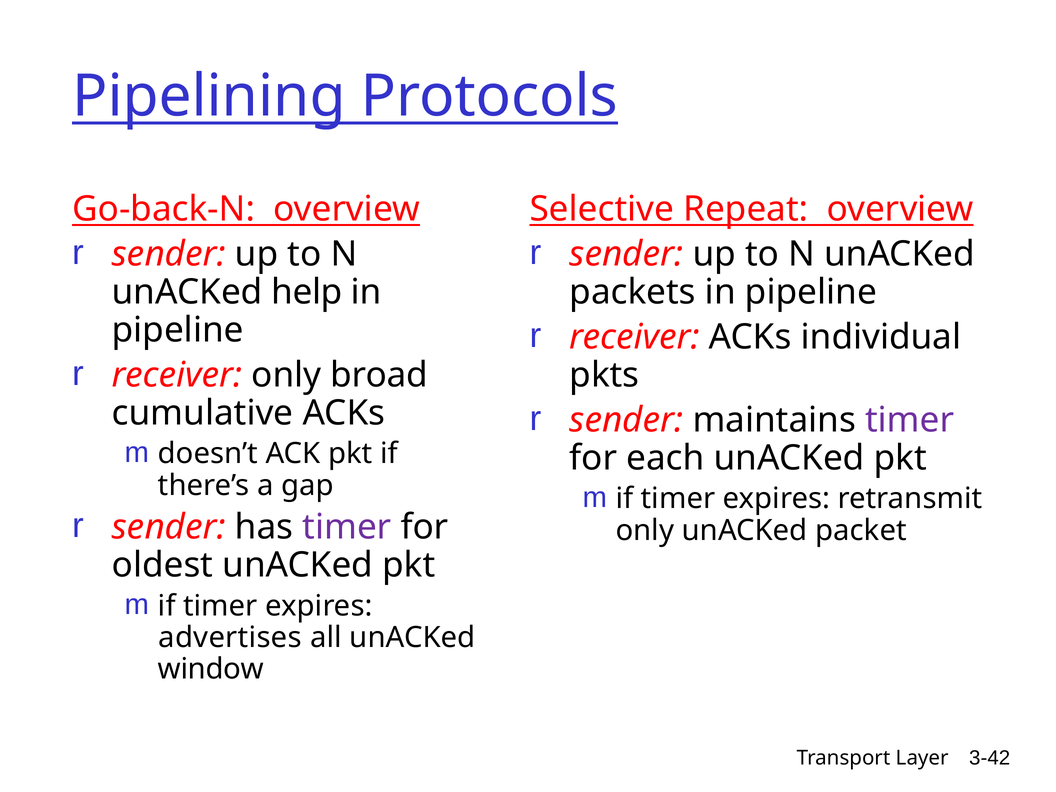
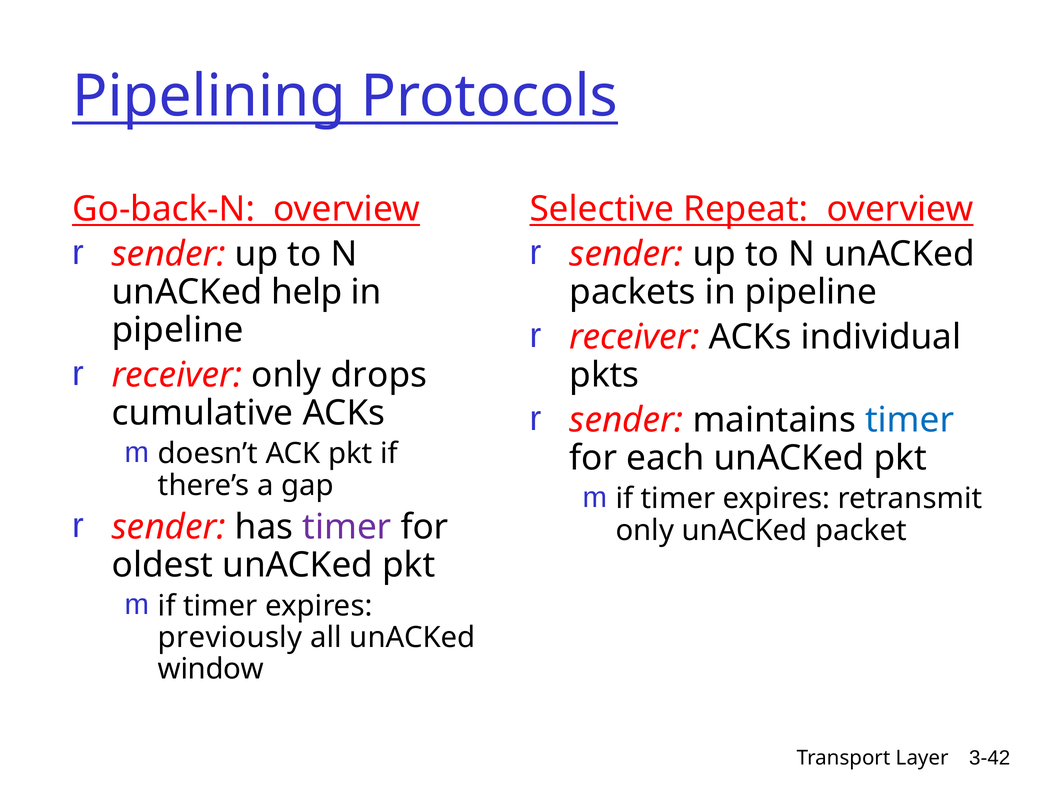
broad: broad -> drops (379, 375)
timer colour: purple -> blue (910, 420)
advertises: advertises -> previously (230, 638)
